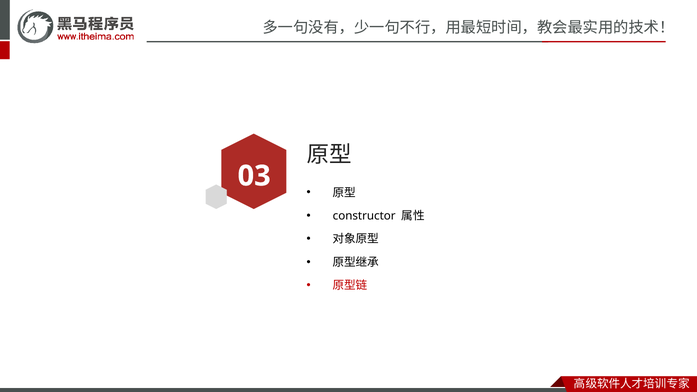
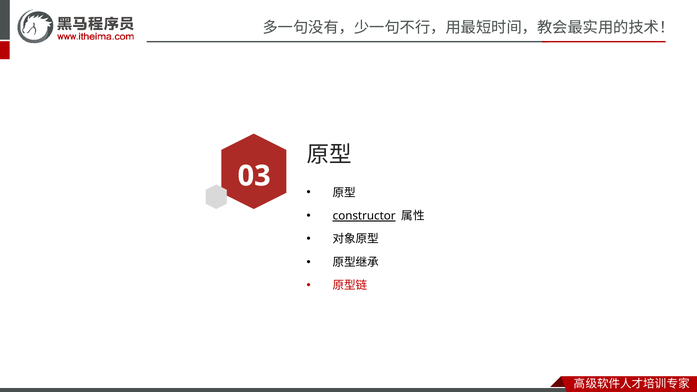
constructor underline: none -> present (364, 216)
